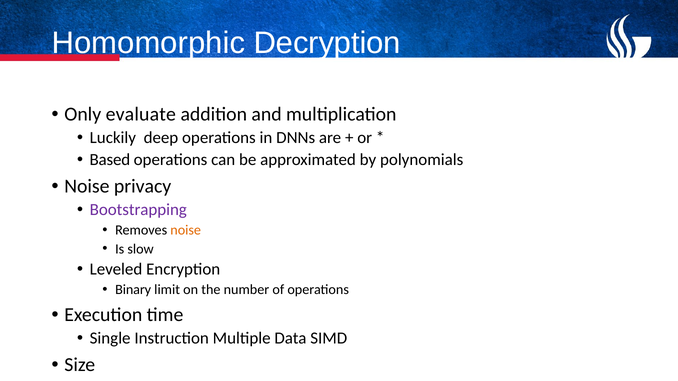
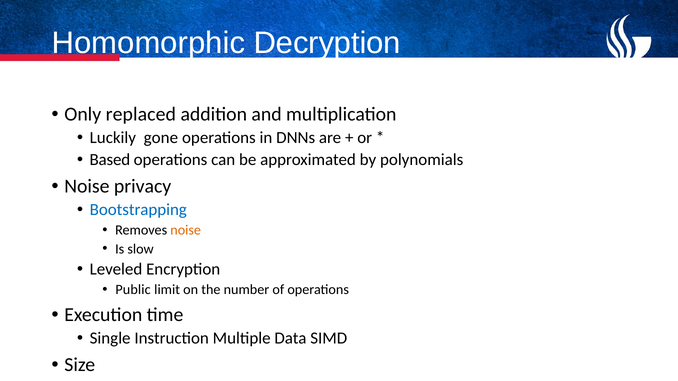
evaluate: evaluate -> replaced (141, 115)
deep: deep -> gone (161, 138)
Bootstrapping colour: purple -> blue (138, 210)
Binary: Binary -> Public (133, 290)
